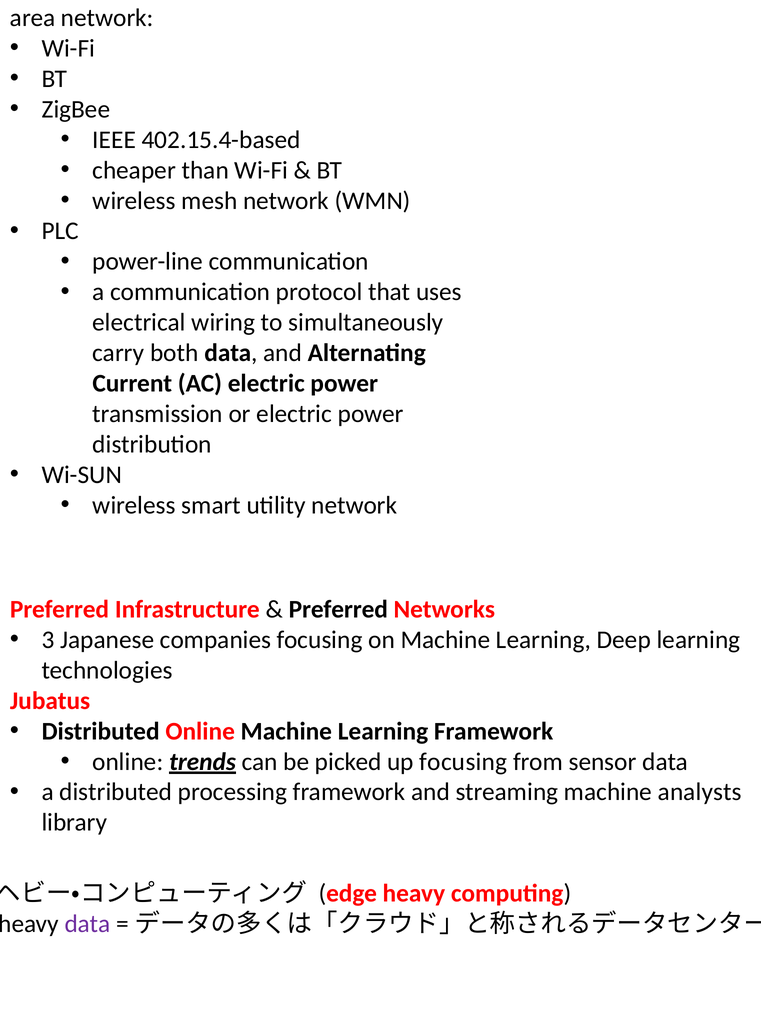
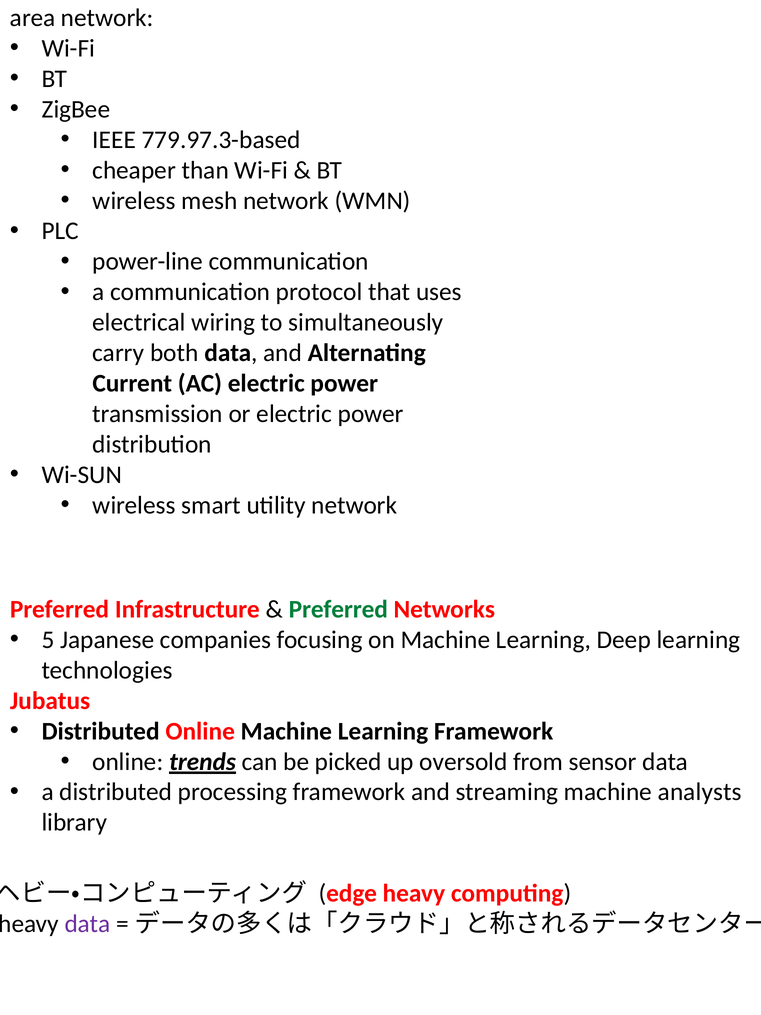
402.15.4-based: 402.15.4-based -> 779.97.3-based (221, 140)
Preferred colour: black -> green (338, 609)
3: 3 -> 5 (48, 640)
up focusing: focusing -> oversold (463, 761)
